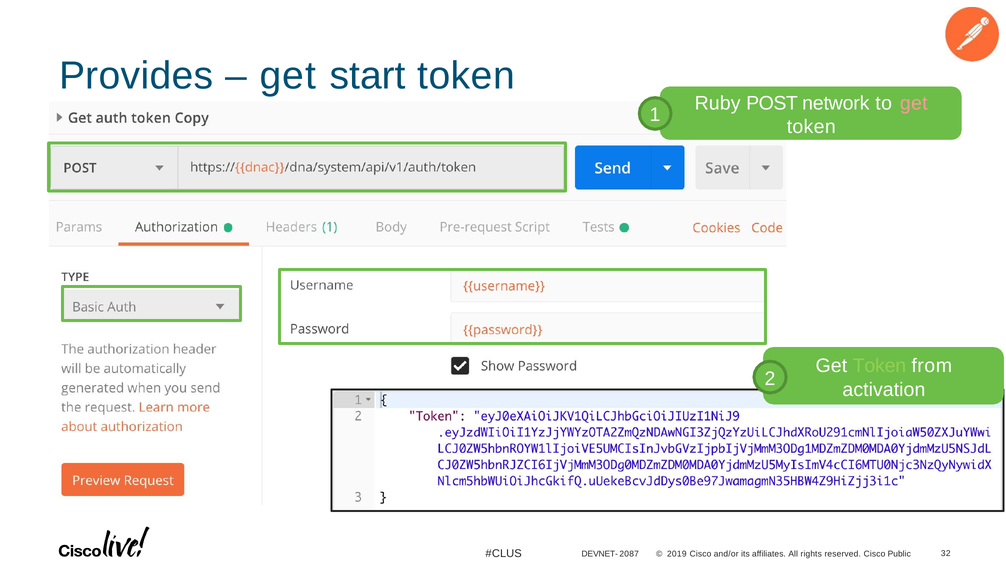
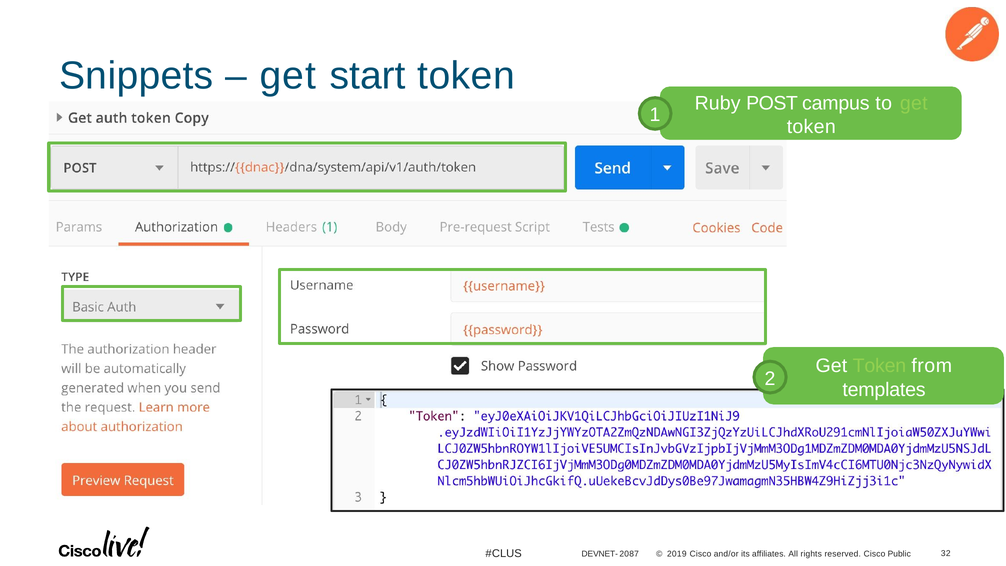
Provides: Provides -> Snippets (136, 76)
network: network -> campus (836, 103)
get colour: pink -> light green (914, 103)
activation: activation -> templates (884, 390)
